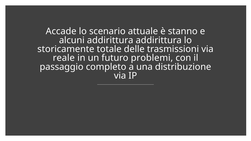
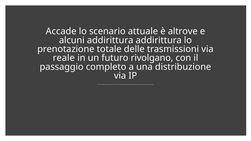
stanno: stanno -> altrove (183, 31)
storicamente: storicamente -> prenotazione (66, 49)
problemi: problemi -> rivolgano (152, 58)
